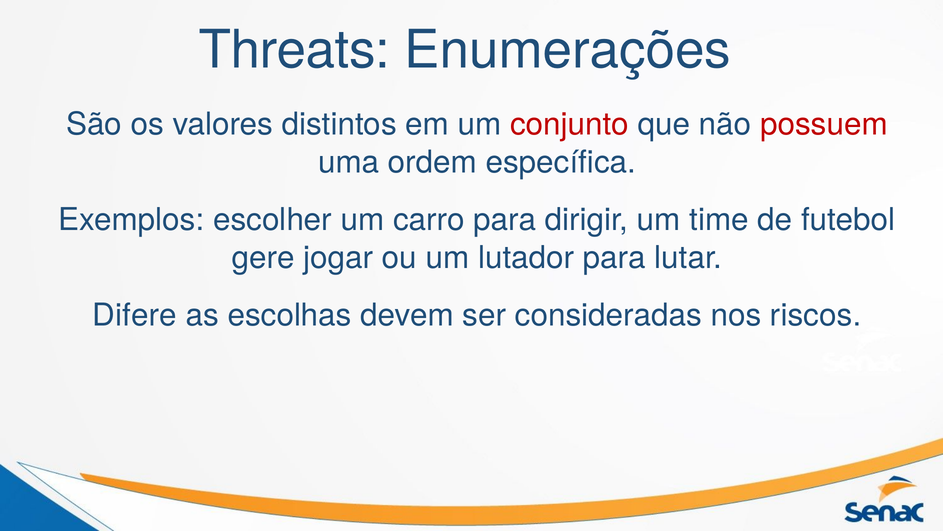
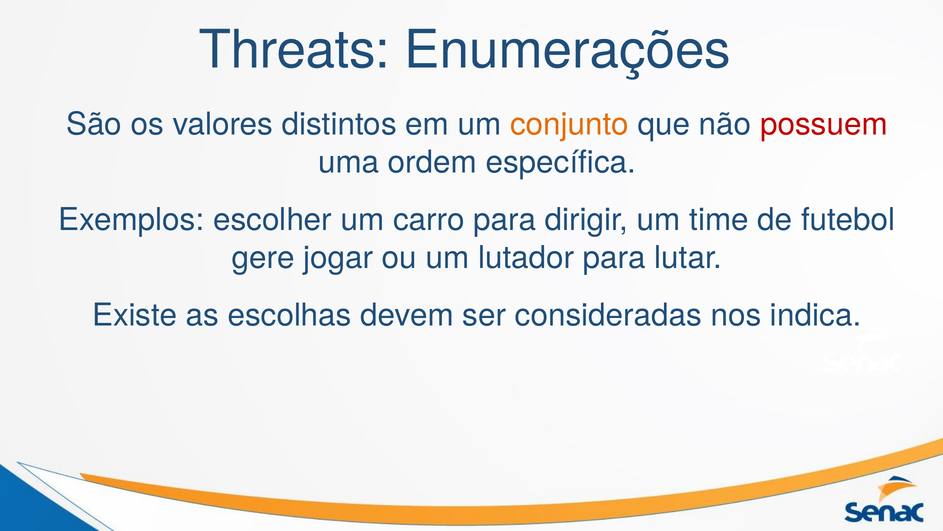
conjunto colour: red -> orange (570, 124)
Difere: Difere -> Existe (135, 315)
riscos: riscos -> indica (816, 315)
